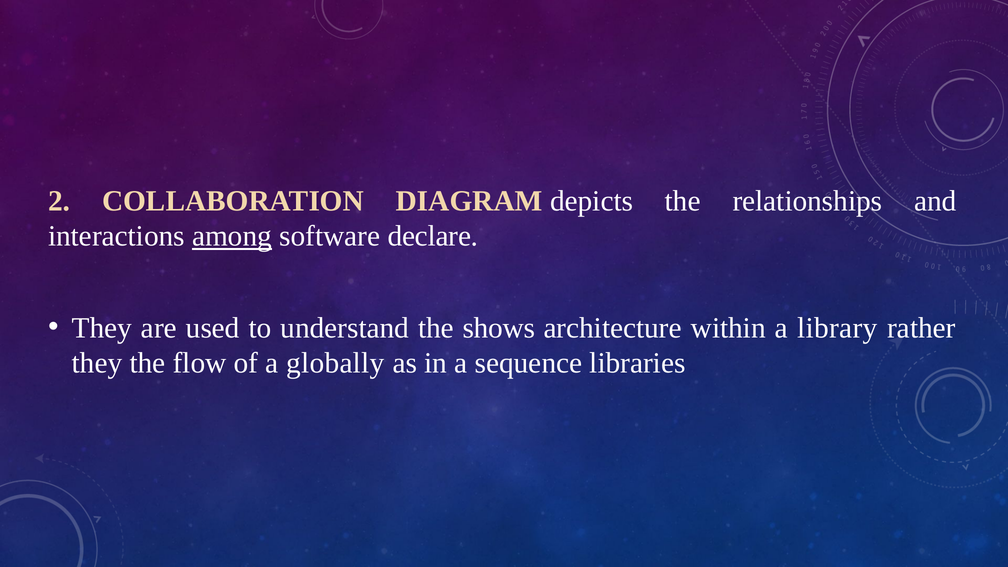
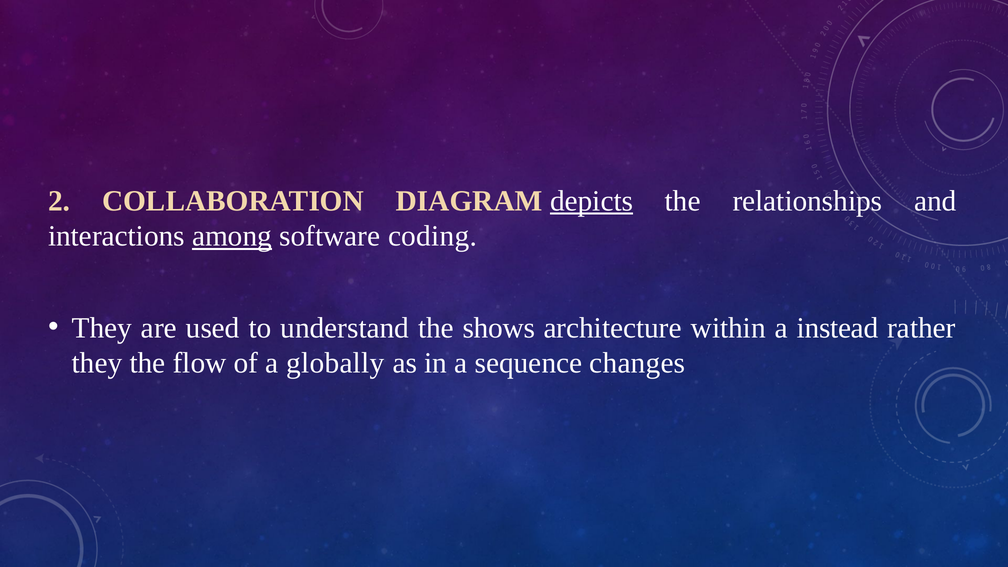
depicts underline: none -> present (592, 201)
declare: declare -> coding (433, 236)
library: library -> instead (838, 328)
libraries: libraries -> changes (637, 363)
